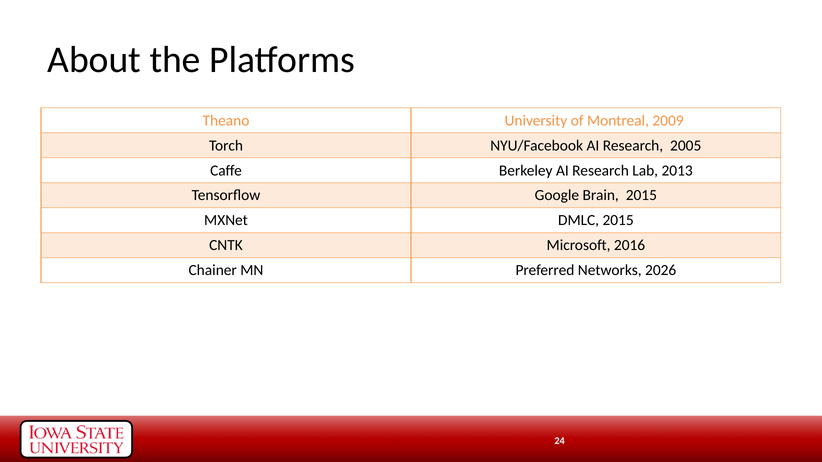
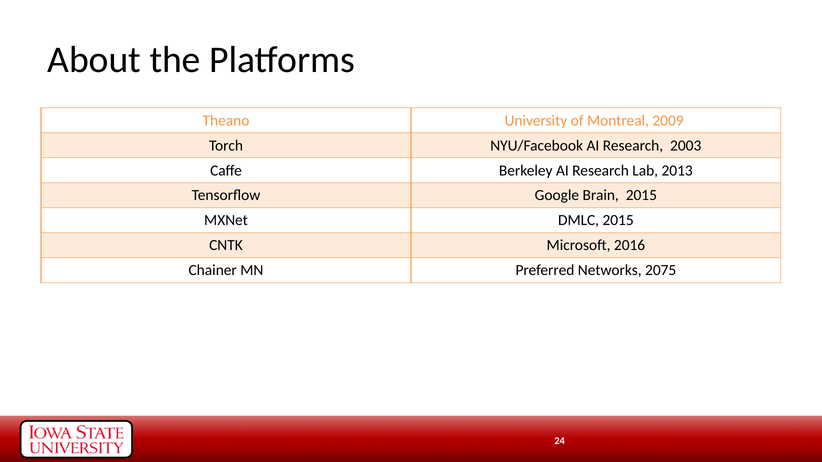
2005: 2005 -> 2003 (686, 146)
2026: 2026 -> 2075 (661, 271)
